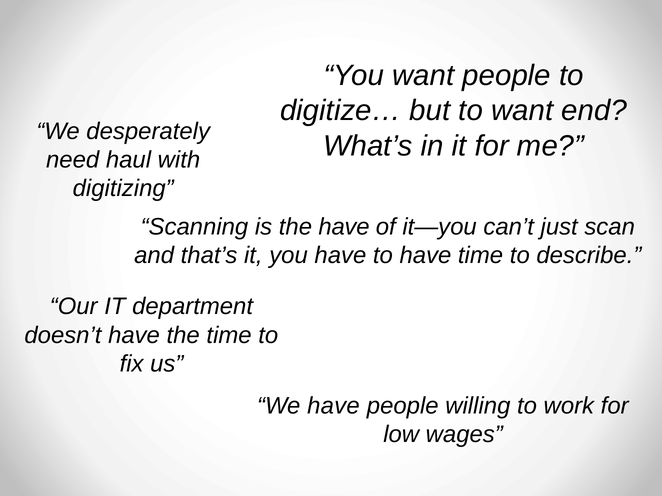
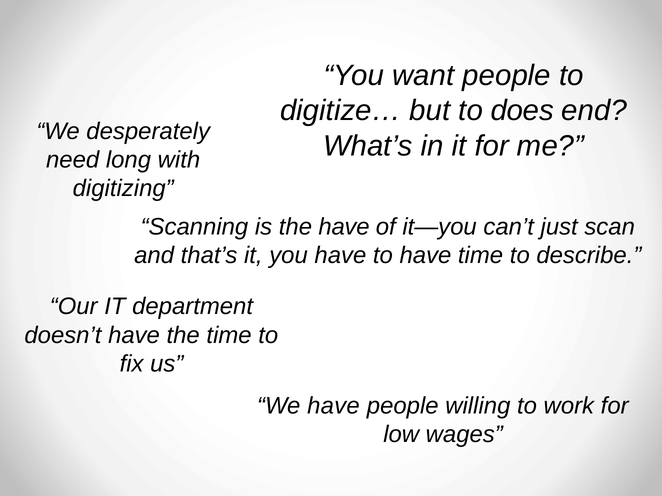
to want: want -> does (522, 111)
haul: haul -> long (128, 160)
